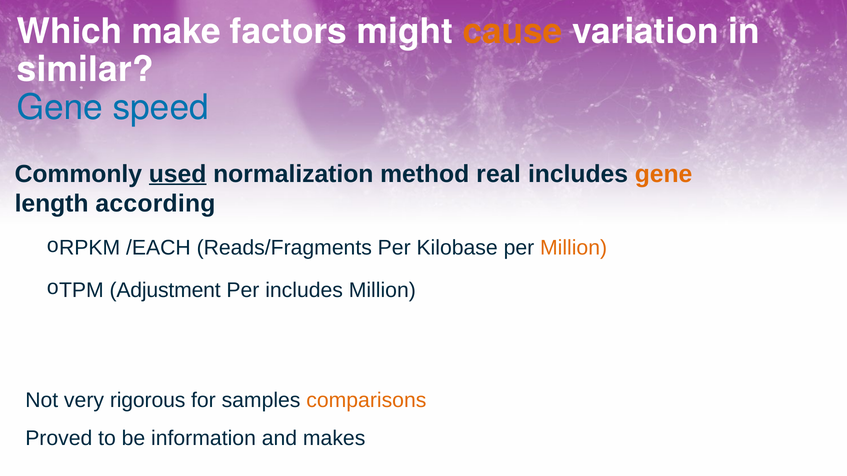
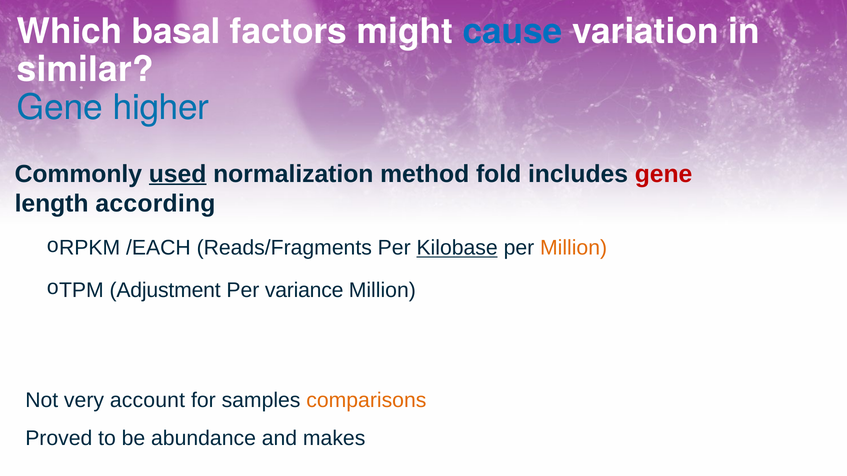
make: make -> basal (176, 32)
cause colour: orange -> blue (513, 32)
speed: speed -> higher (161, 108)
real: real -> fold (499, 174)
gene colour: orange -> red (664, 174)
Kilobase underline: none -> present (457, 248)
Per includes: includes -> variance (304, 291)
rigorous: rigorous -> account (147, 400)
information: information -> abundance (204, 439)
